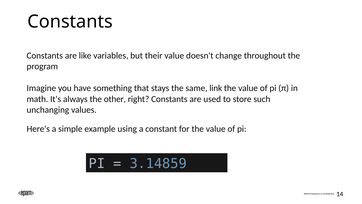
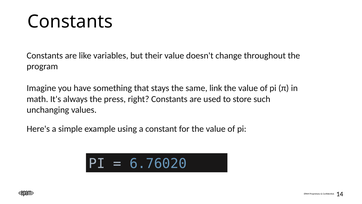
other: other -> press (115, 99)
3.14859: 3.14859 -> 6.76020 (158, 163)
